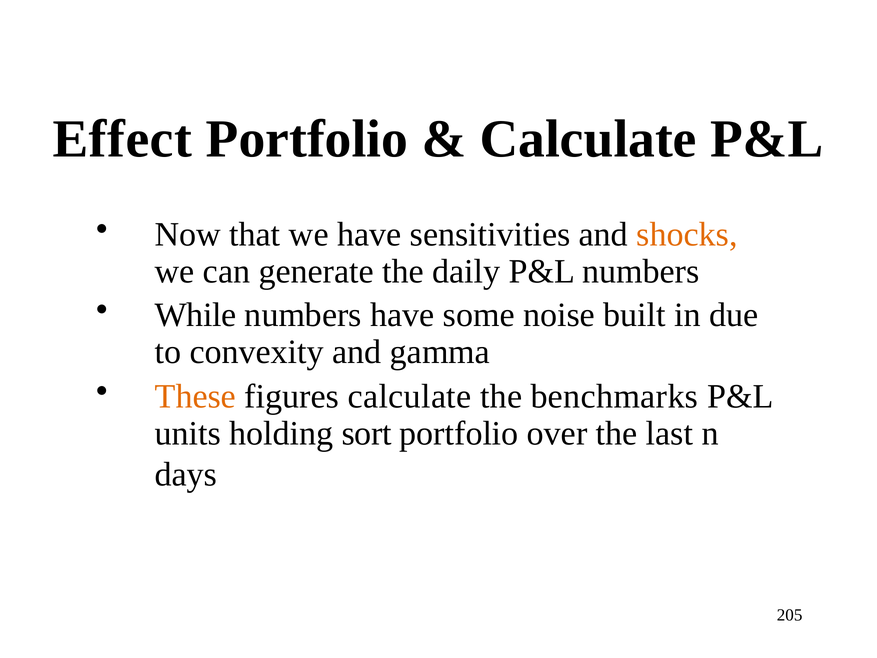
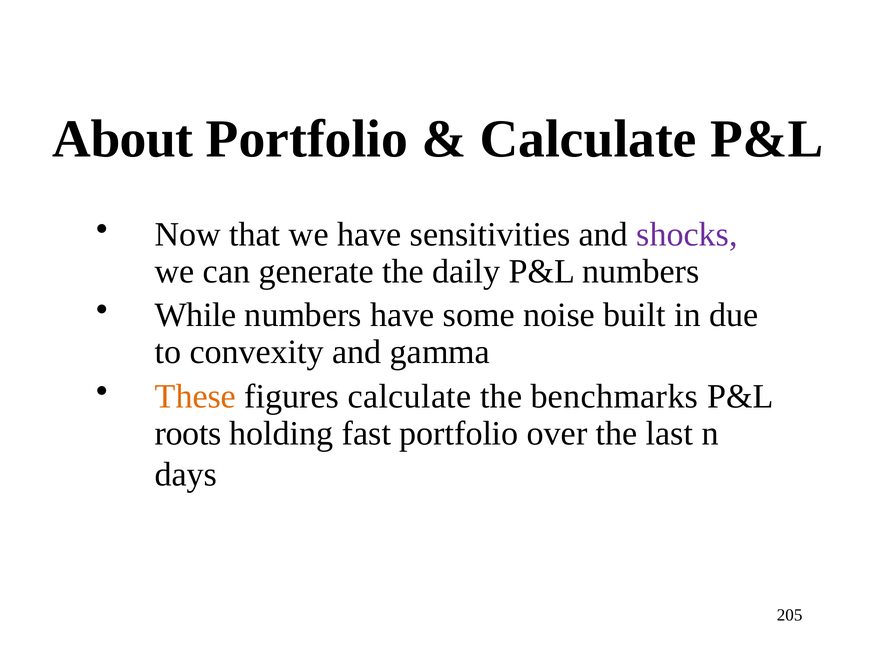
Effect: Effect -> About (123, 139)
shocks colour: orange -> purple (687, 234)
units: units -> roots (188, 433)
sort: sort -> fast (366, 433)
